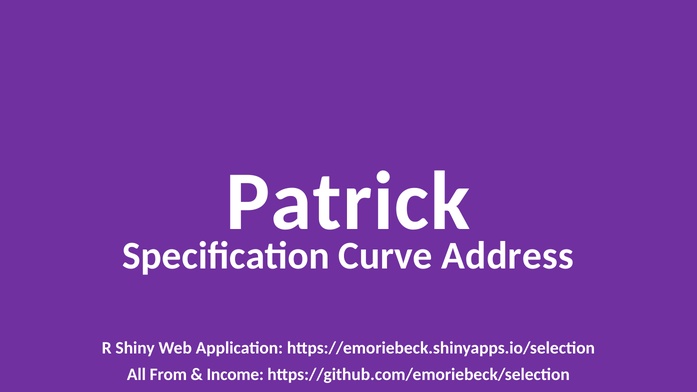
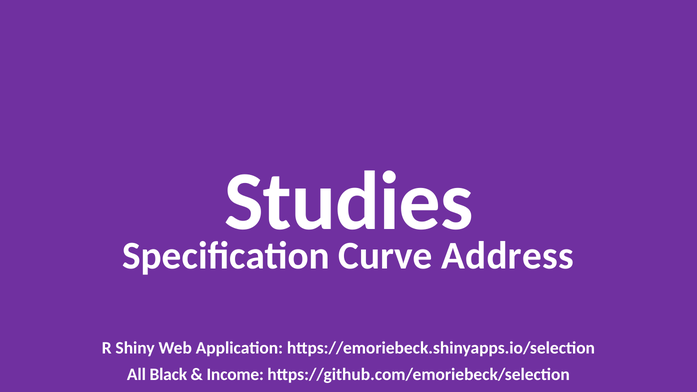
Patrick: Patrick -> Studies (349, 202)
From: From -> Black (168, 375)
